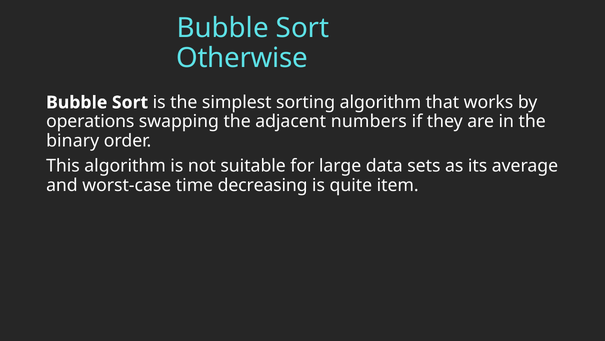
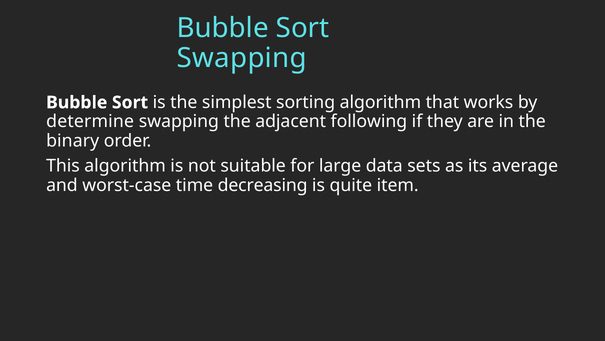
Otherwise: Otherwise -> Swapping (242, 58)
operations: operations -> determine (90, 121)
numbers: numbers -> following (369, 121)
